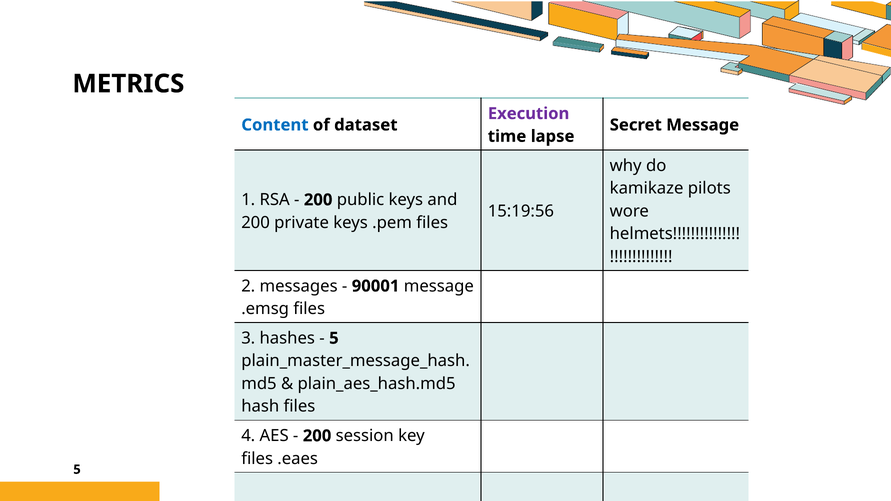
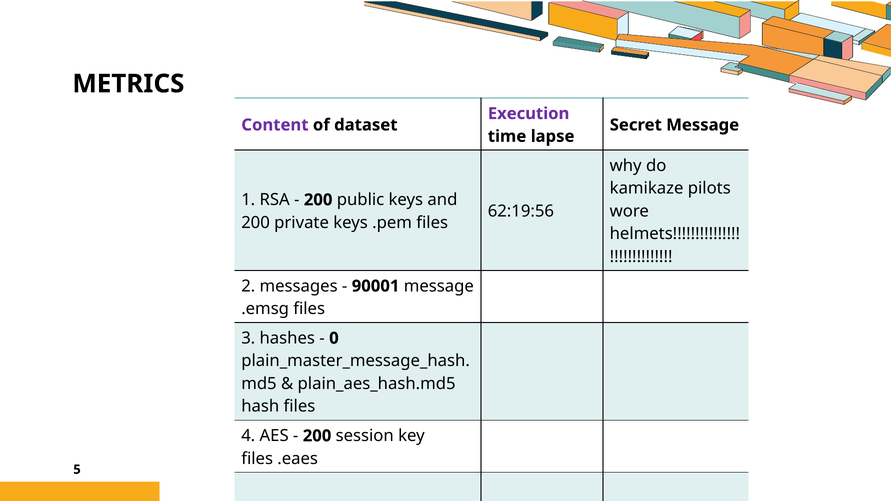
Content colour: blue -> purple (275, 125)
15:19:56: 15:19:56 -> 62:19:56 (521, 211)
5: 5 -> 0 (334, 338)
